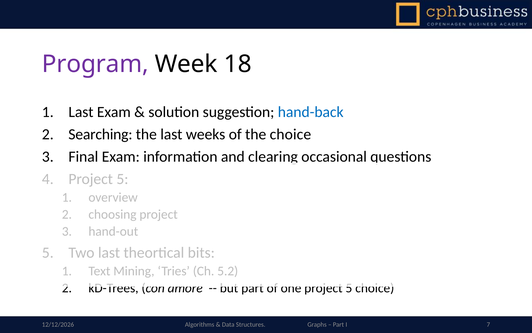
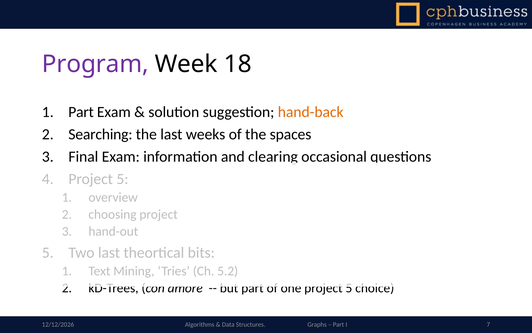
Last: Last -> Part (81, 112)
hand-back colour: blue -> orange (311, 112)
the choice: choice -> spaces (291, 134)
